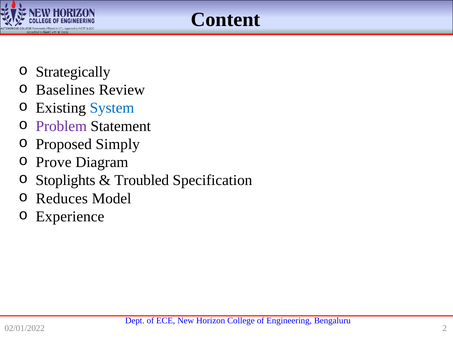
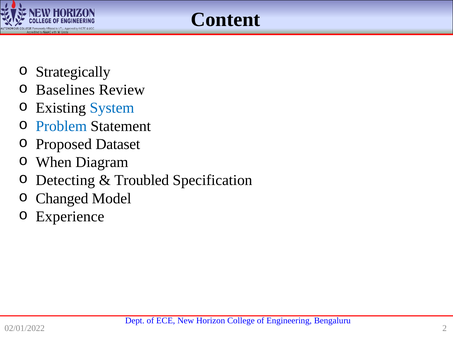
Problem colour: purple -> blue (61, 126)
Simply: Simply -> Dataset (118, 144)
Prove: Prove -> When (54, 163)
Stoplights: Stoplights -> Detecting (65, 181)
Reduces: Reduces -> Changed (62, 199)
